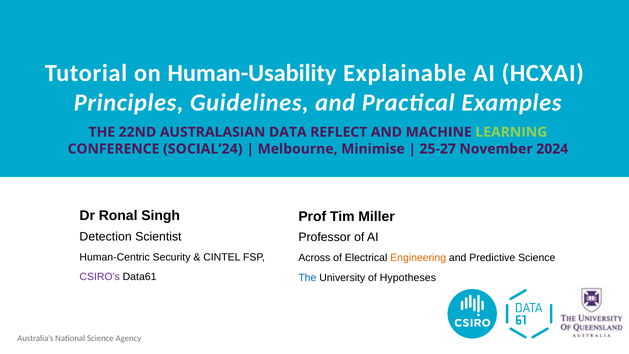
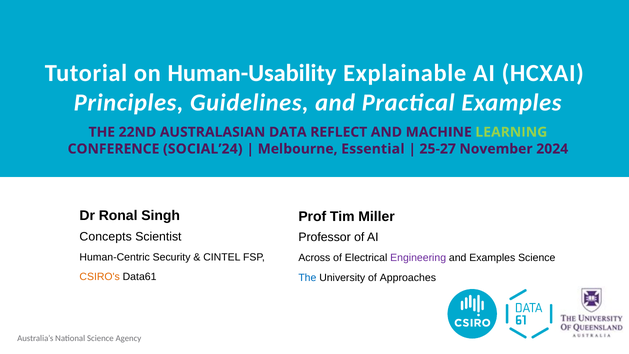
Minimise: Minimise -> Essential (373, 149)
Detection: Detection -> Concepts (106, 236)
Engineering colour: orange -> purple (418, 258)
and Predictive: Predictive -> Examples (492, 258)
CSIRO's colour: purple -> orange (100, 277)
Hypotheses: Hypotheses -> Approaches (408, 278)
